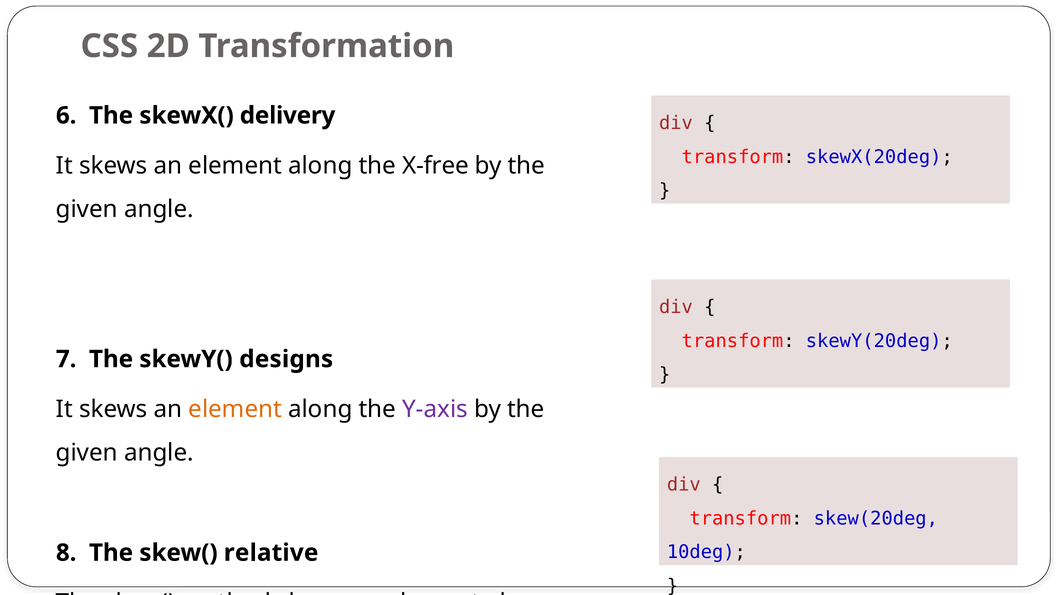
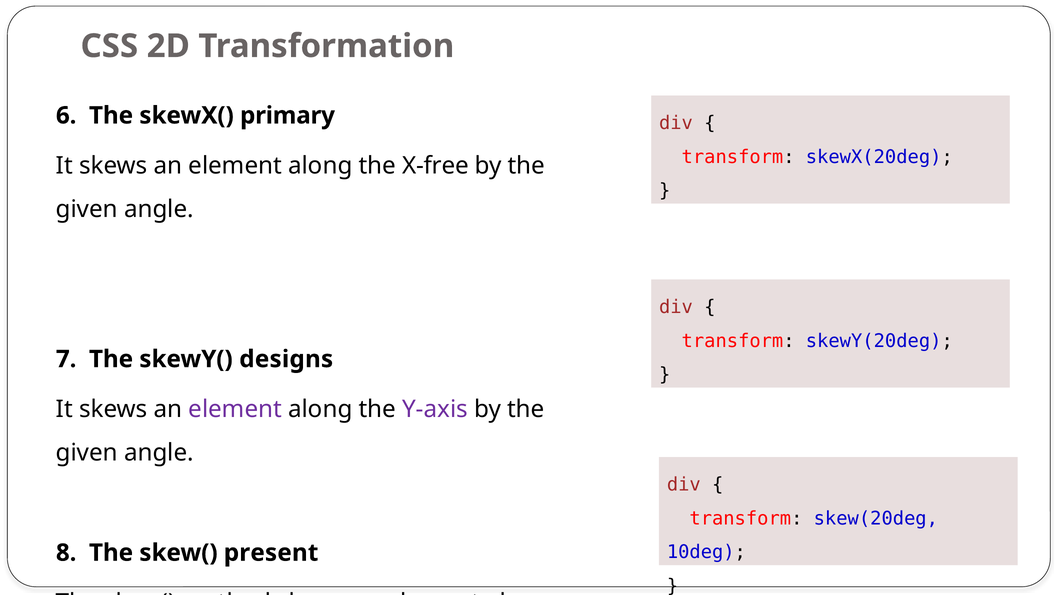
delivery: delivery -> primary (288, 116)
element colour: orange -> purple (235, 409)
relative: relative -> present (271, 553)
